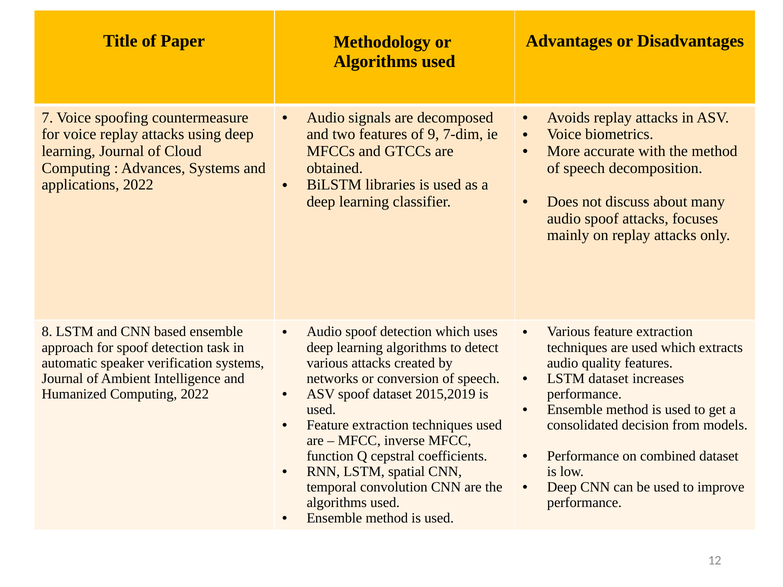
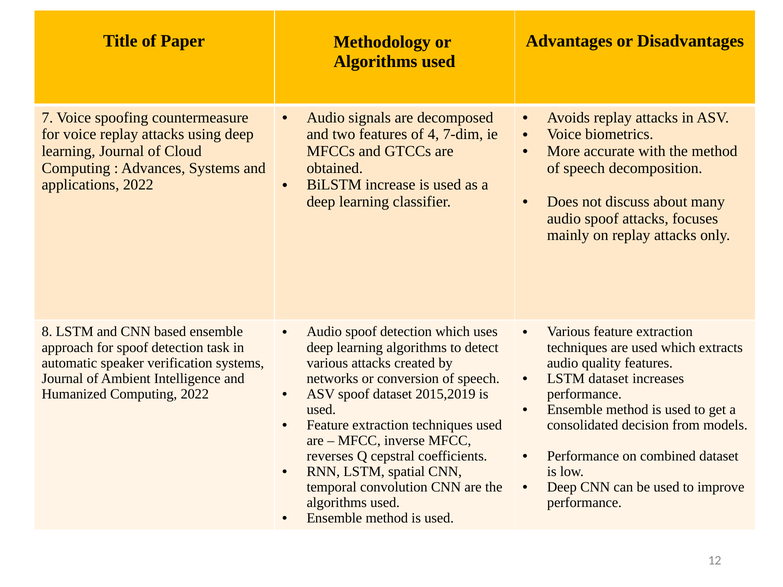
9: 9 -> 4 (433, 134)
libraries: libraries -> increase (390, 185)
function: function -> reverses (330, 456)
